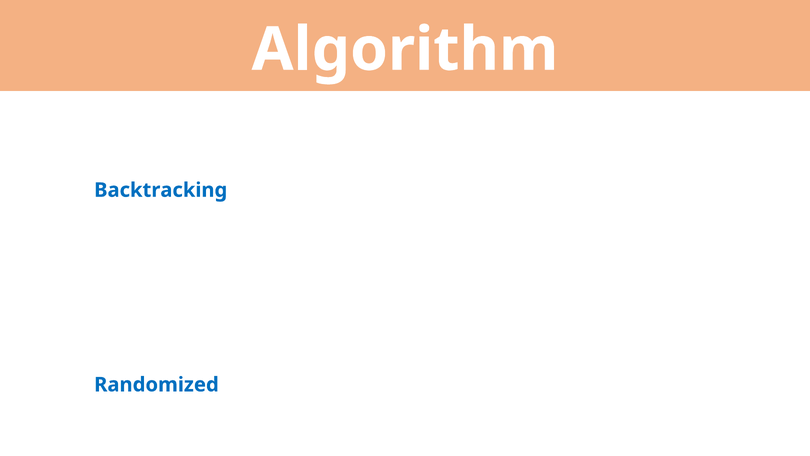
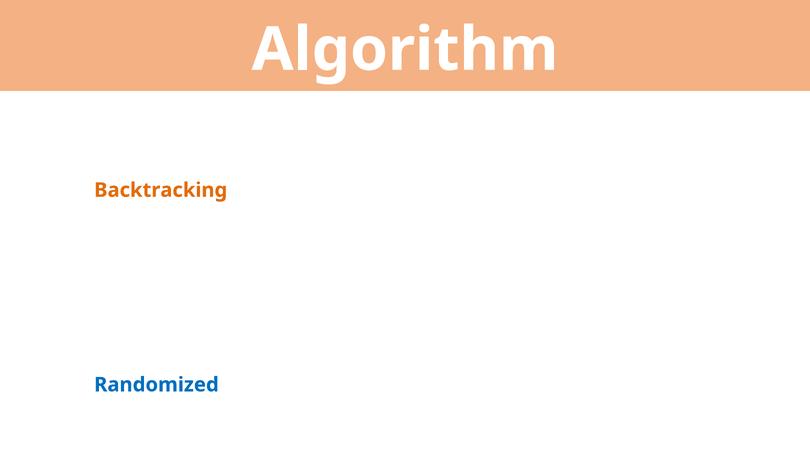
Backtracking colour: blue -> orange (161, 190)
